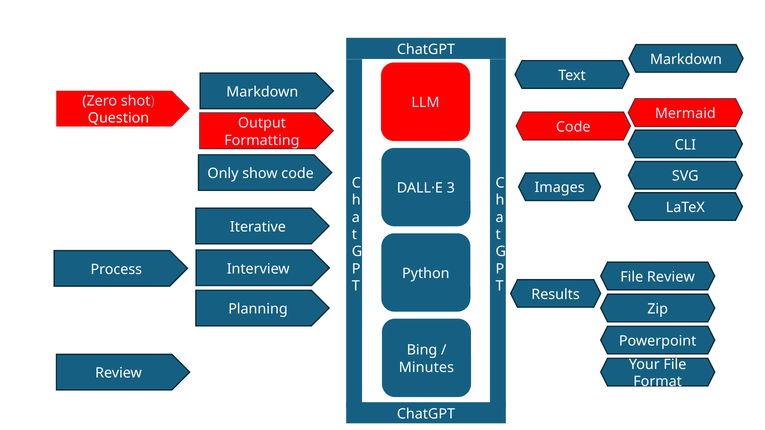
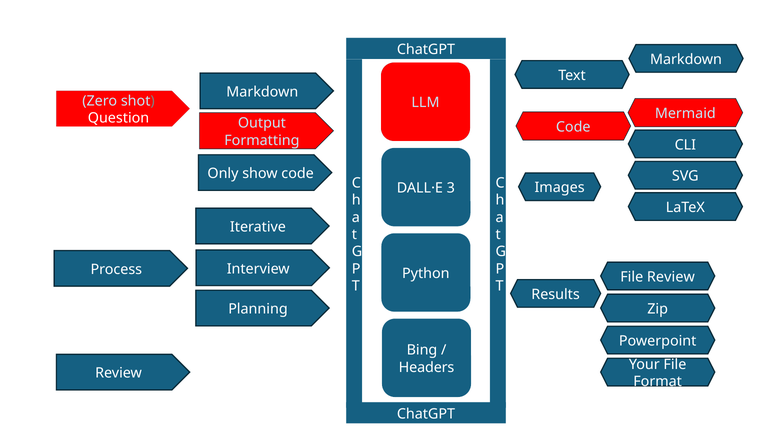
Minutes: Minutes -> Headers (427, 368)
